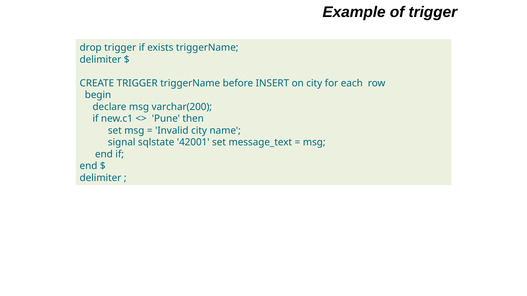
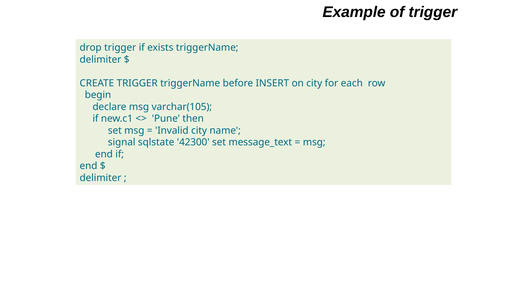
varchar(200: varchar(200 -> varchar(105 (182, 107)
42001: 42001 -> 42300 (193, 143)
